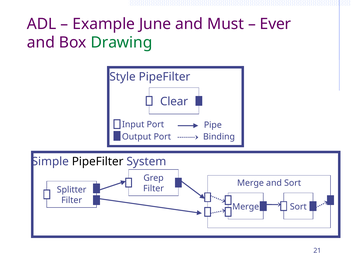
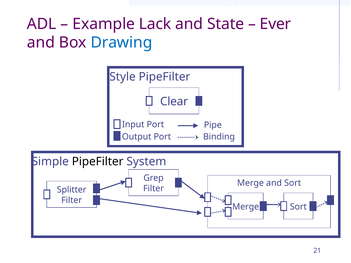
June: June -> Lack (155, 24)
Must: Must -> State (226, 24)
Drawing colour: green -> blue (121, 43)
